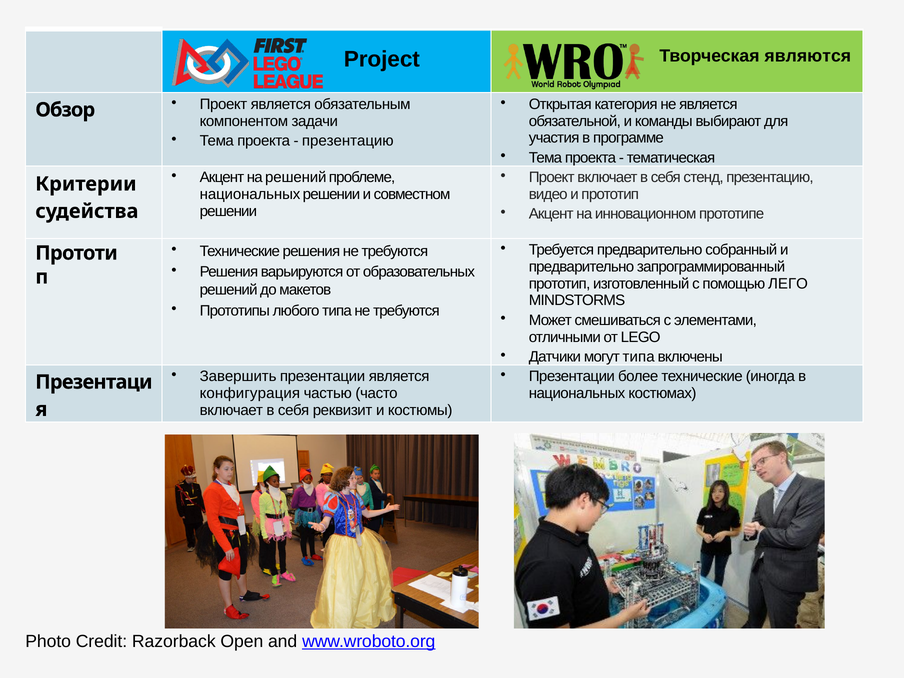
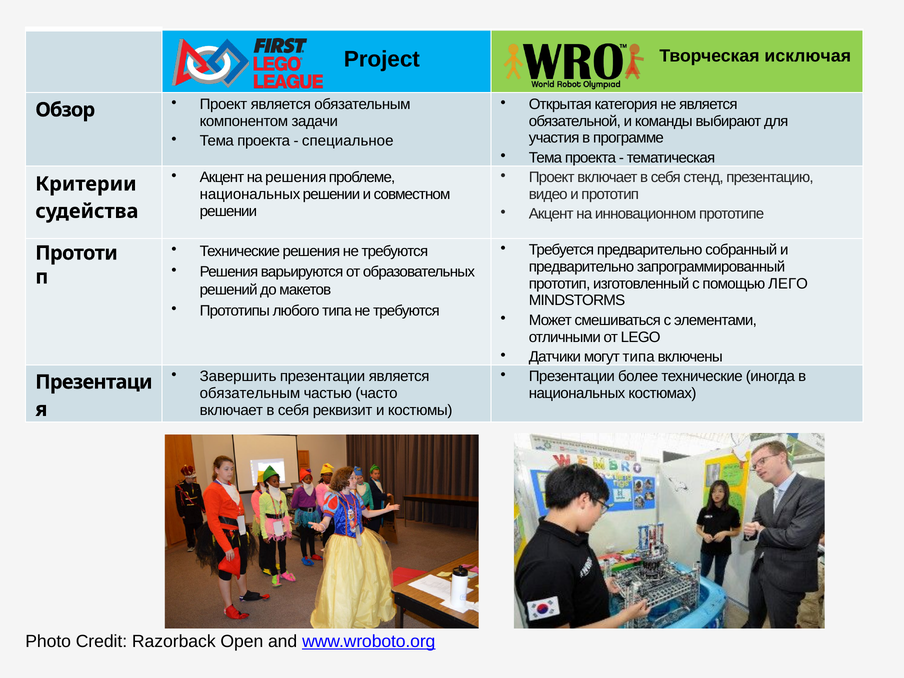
являются: являются -> исключая (808, 56)
презентацию: презентацию -> специальное (348, 141)
на решений: решений -> решения (296, 177)
конфигурация: конфигурация -> обязательным (250, 393)
